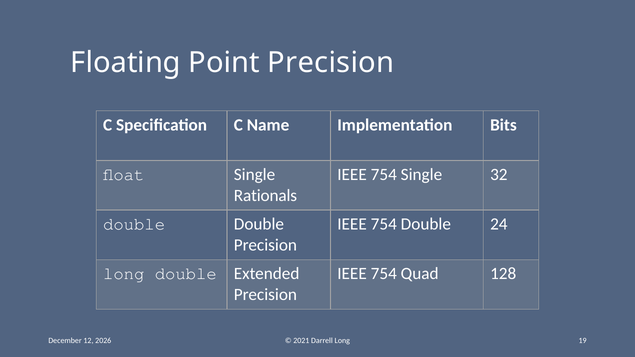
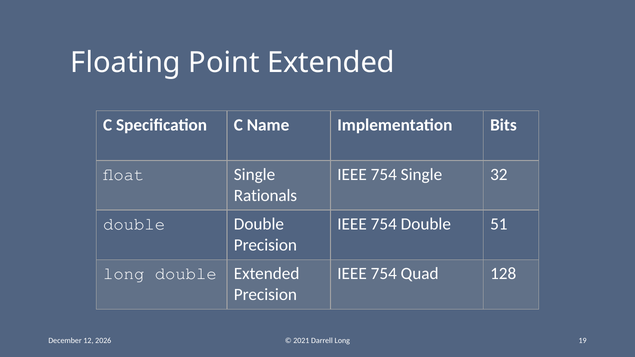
Point Precision: Precision -> Extended (331, 63)
24: 24 -> 51 (499, 224)
